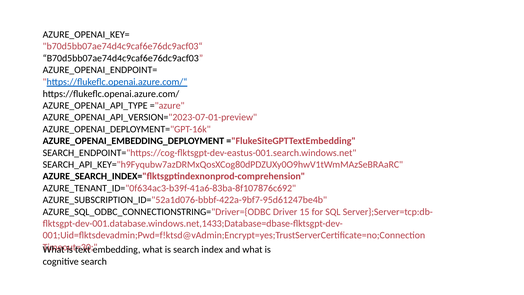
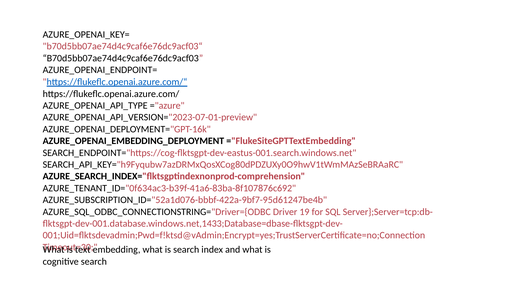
15: 15 -> 19 (304, 212)
